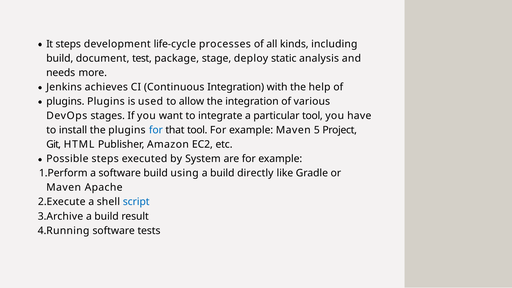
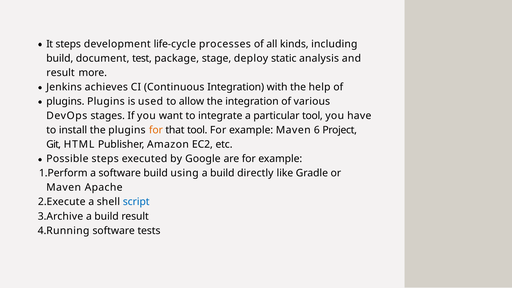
needs: needs -> result (61, 73)
for colour: blue -> orange (156, 130)
5: 5 -> 6 (317, 130)
System: System -> Google (203, 159)
